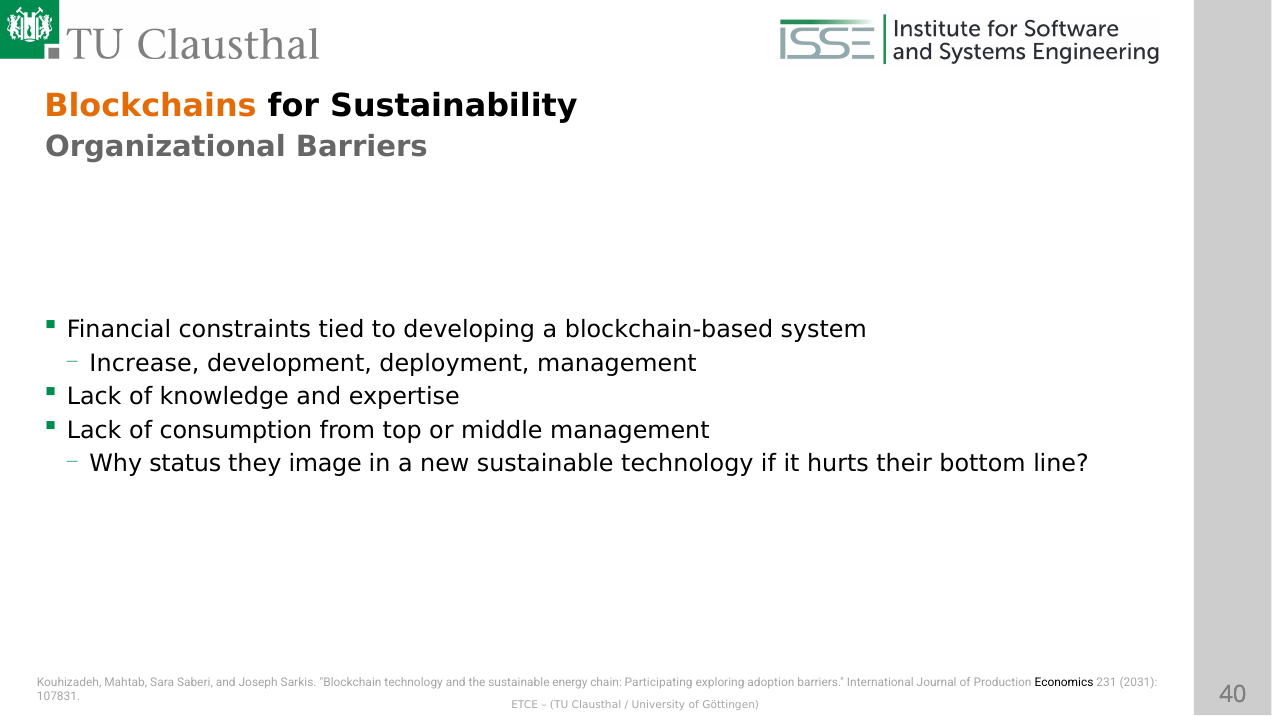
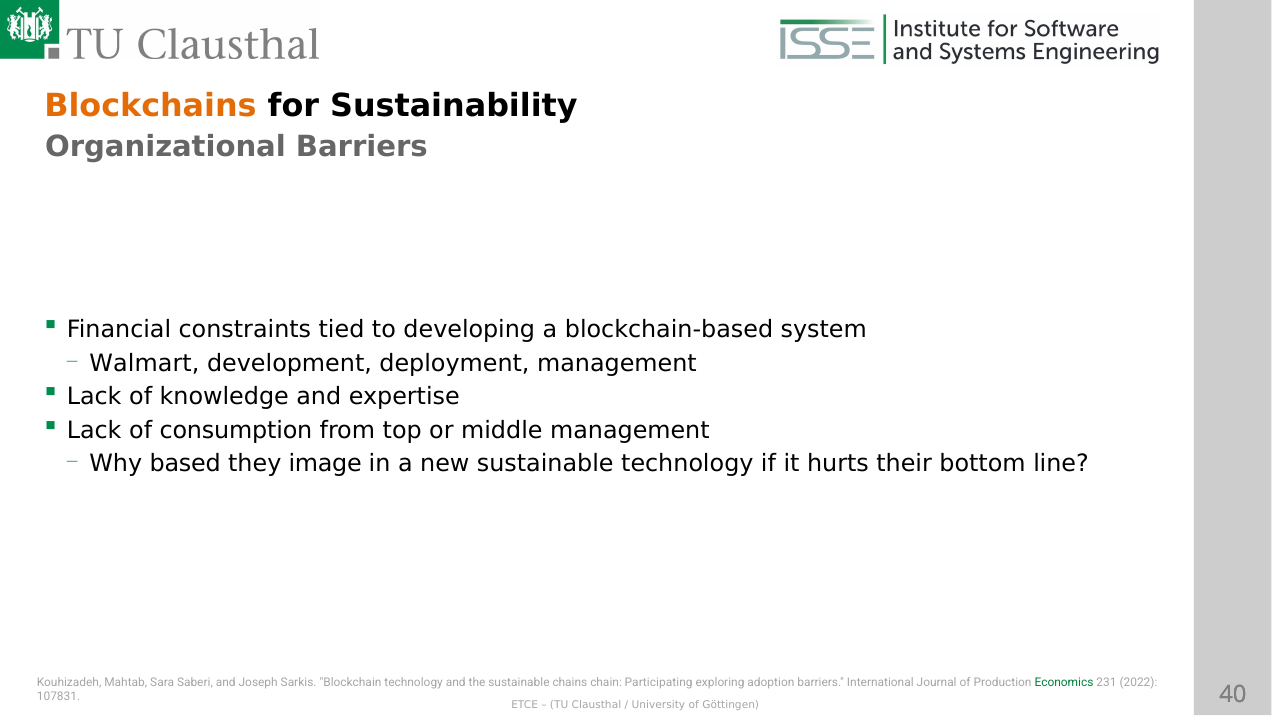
Increase: Increase -> Walmart (144, 363)
status: status -> based (185, 463)
energy: energy -> chains (570, 682)
Economics colour: black -> green (1064, 682)
2031: 2031 -> 2022 (1138, 682)
